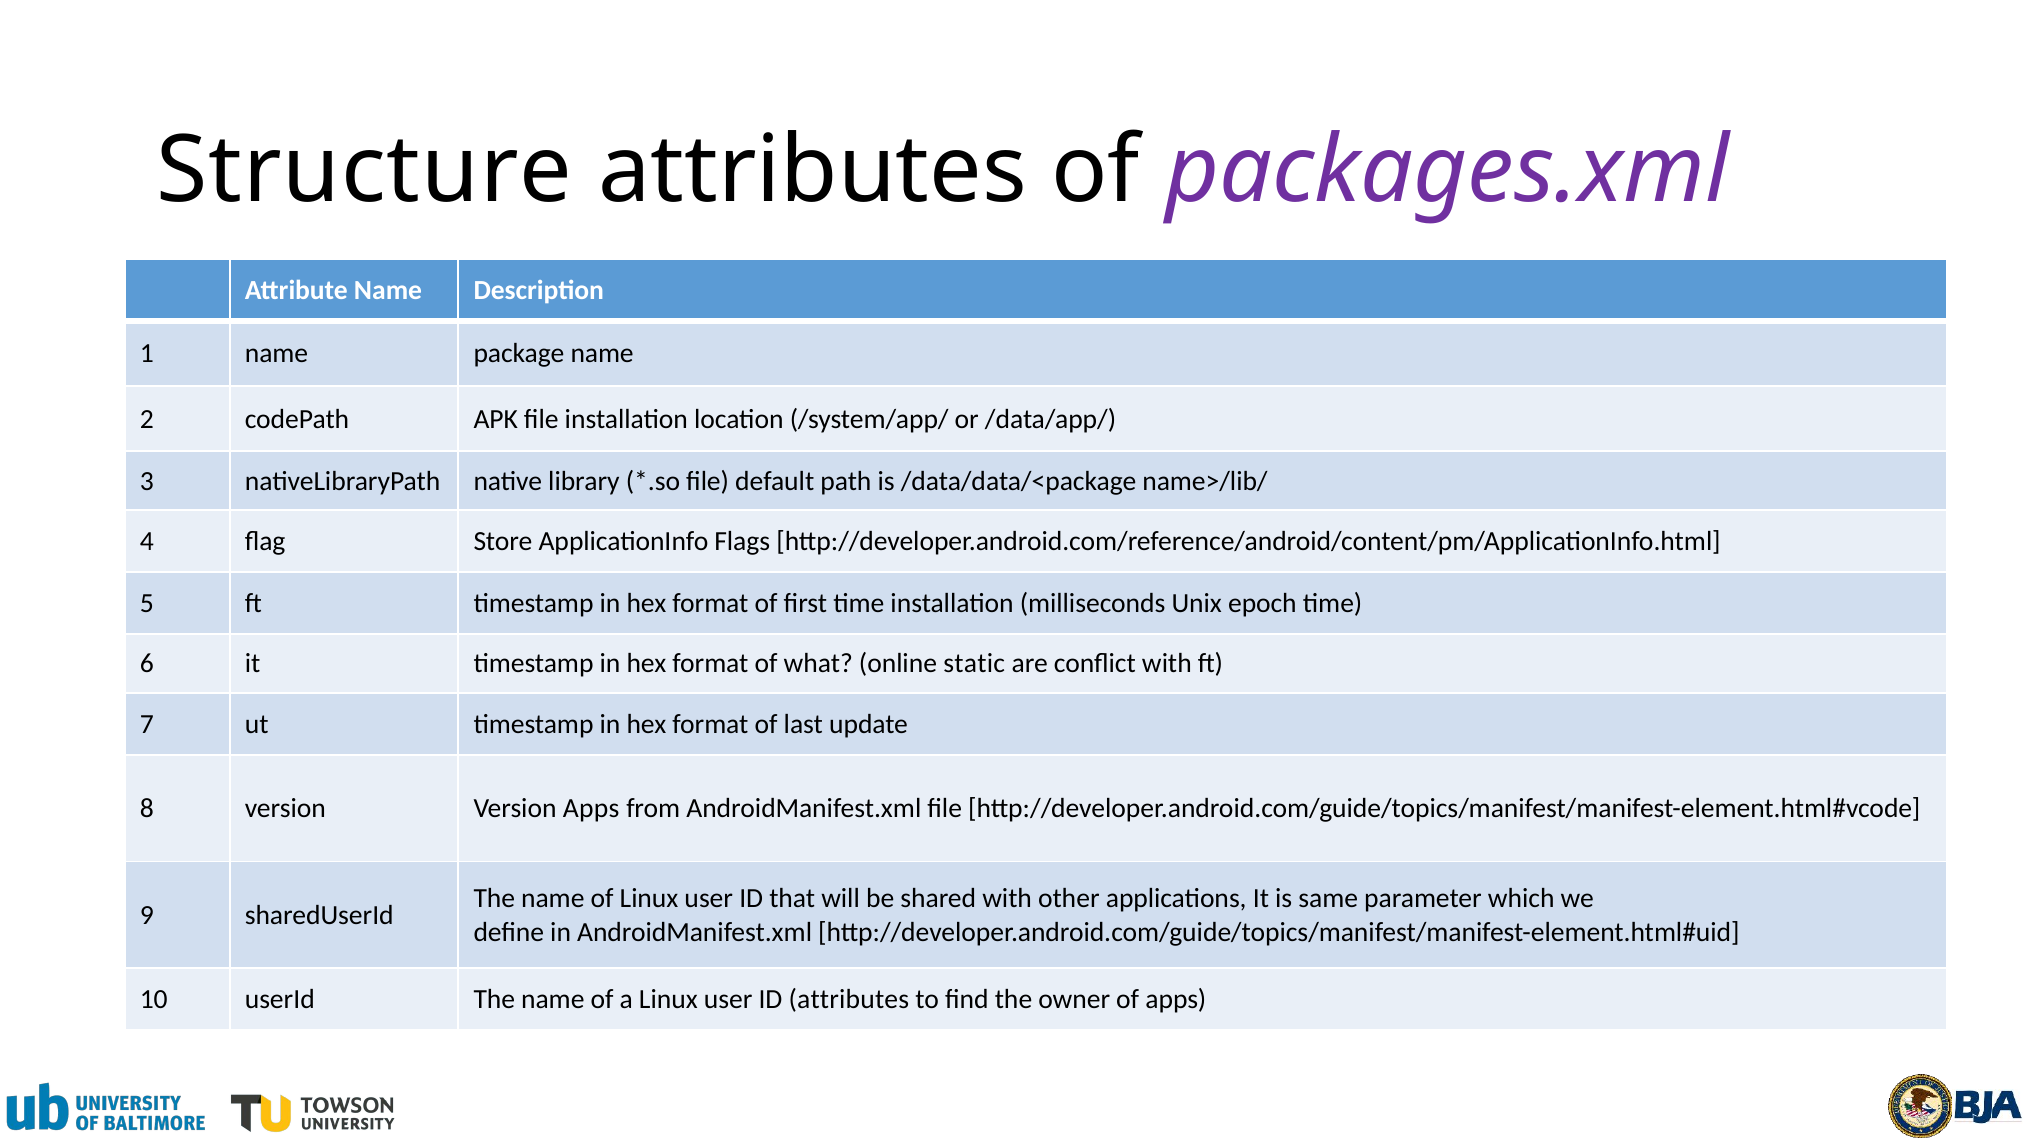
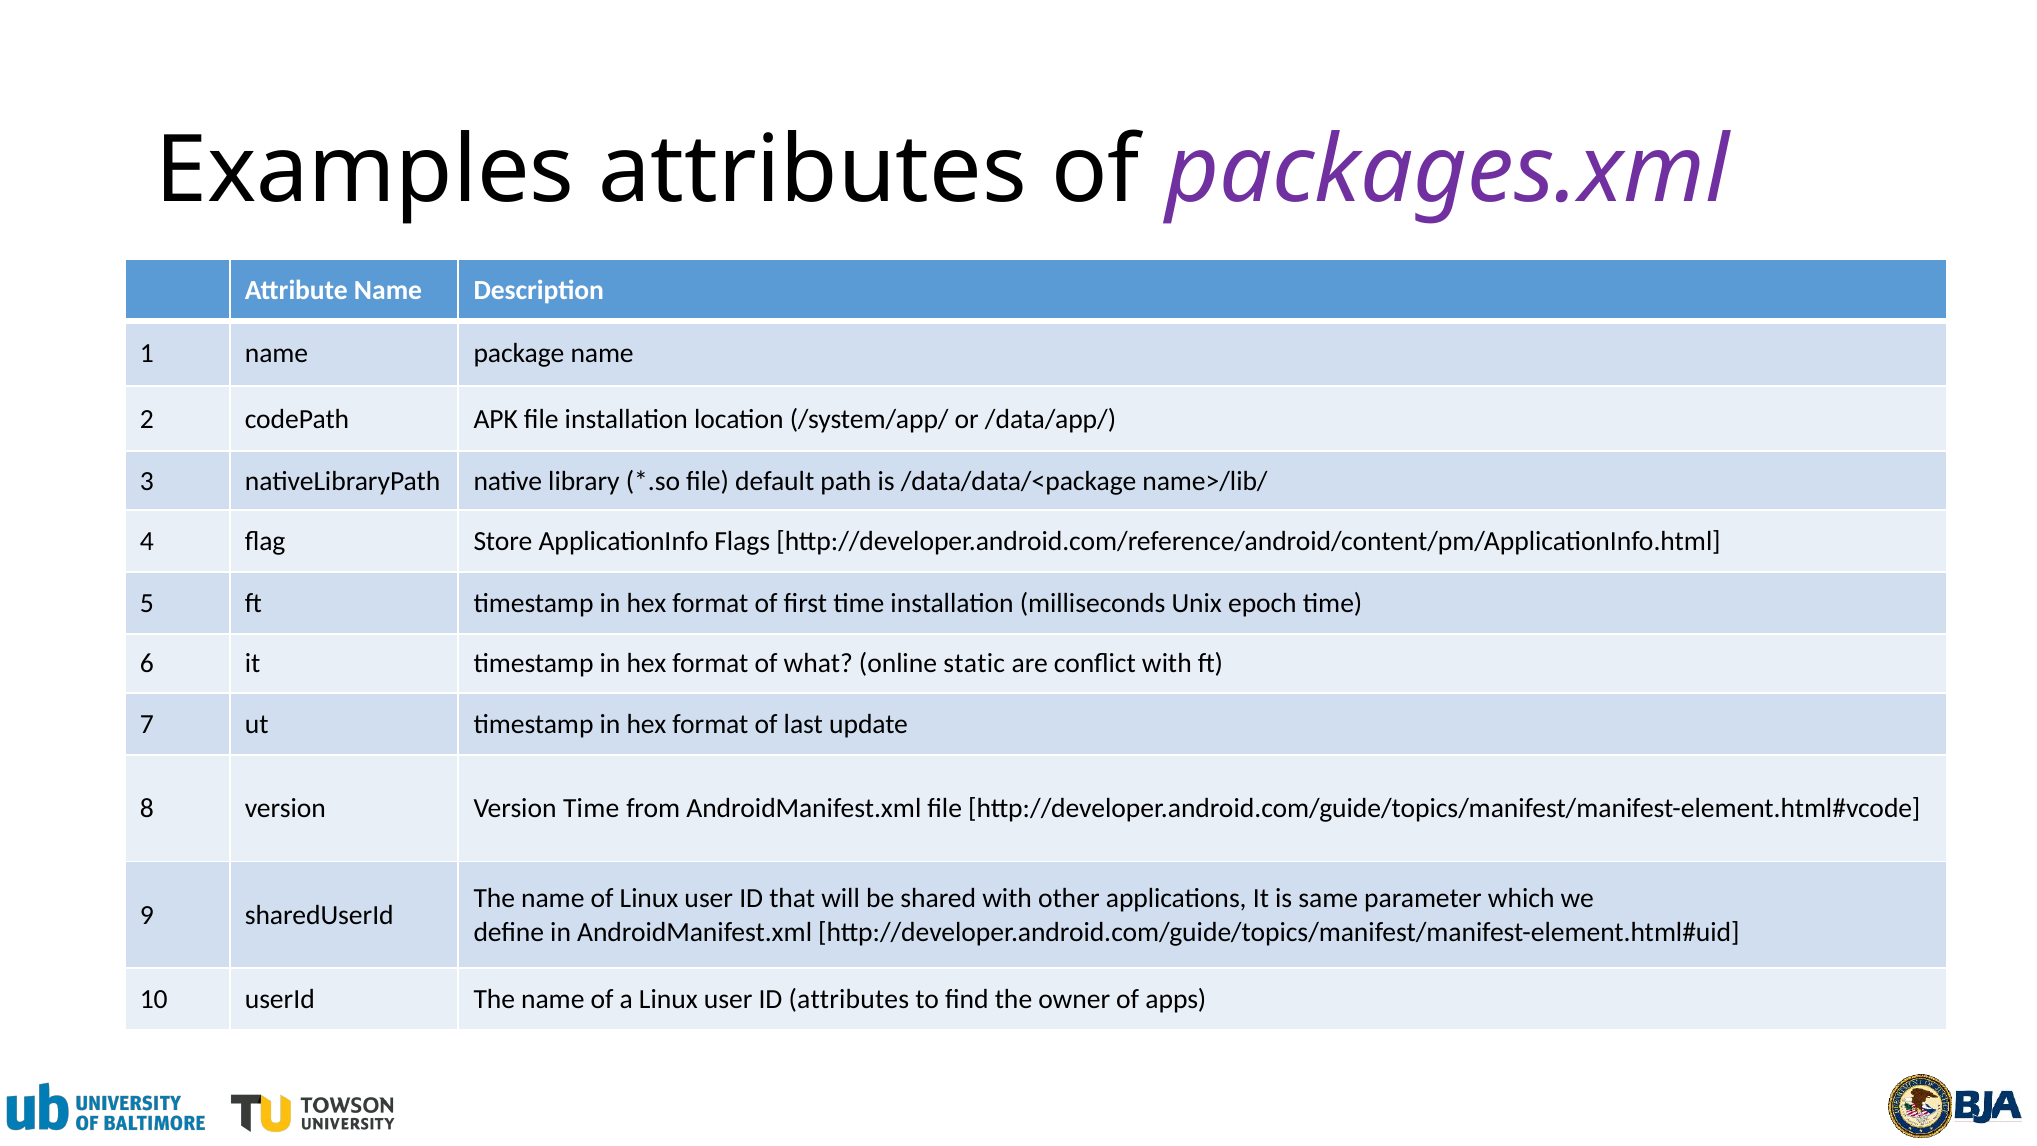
Structure: Structure -> Examples (365, 171)
Version Apps: Apps -> Time (591, 808)
